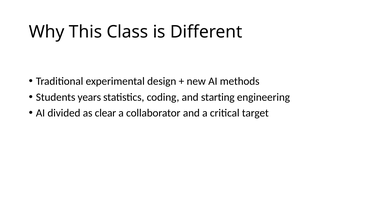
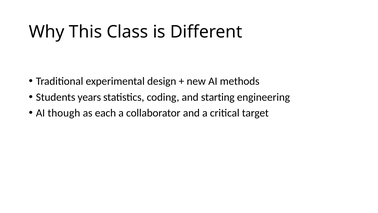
divided: divided -> though (64, 113)
clear: clear -> each (105, 113)
